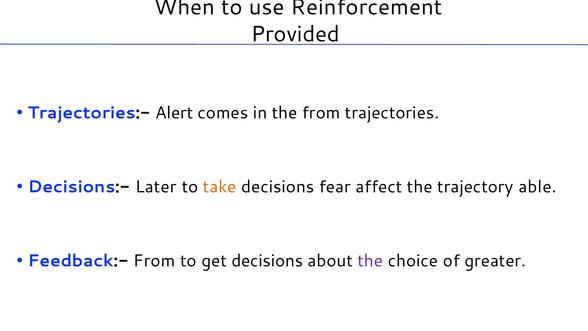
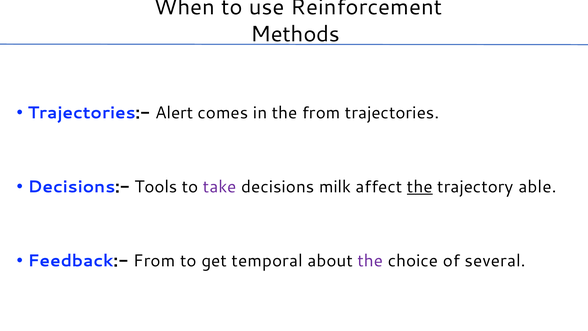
Provided: Provided -> Methods (295, 34)
Later: Later -> Tools (156, 187)
take colour: orange -> purple (220, 187)
fear: fear -> milk (335, 187)
the underline: none -> present (420, 187)
get decisions: decisions -> temporal (267, 261)
greater: greater -> several (495, 261)
